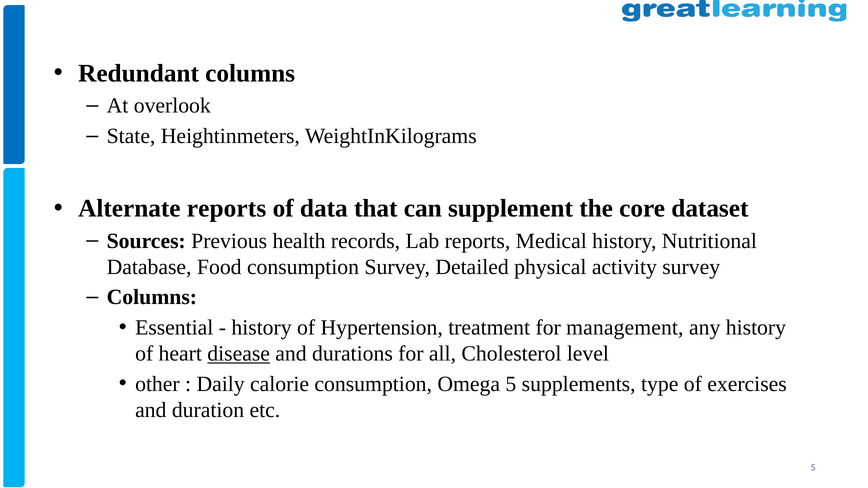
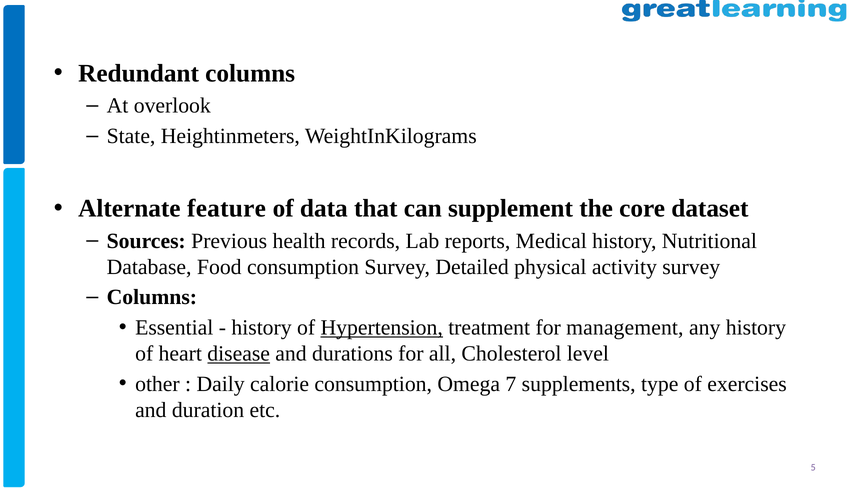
Alternate reports: reports -> feature (226, 209)
Hypertension underline: none -> present (382, 328)
Omega 5: 5 -> 7 (511, 384)
